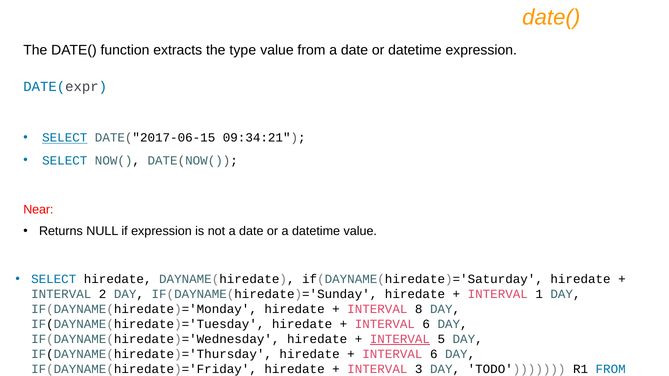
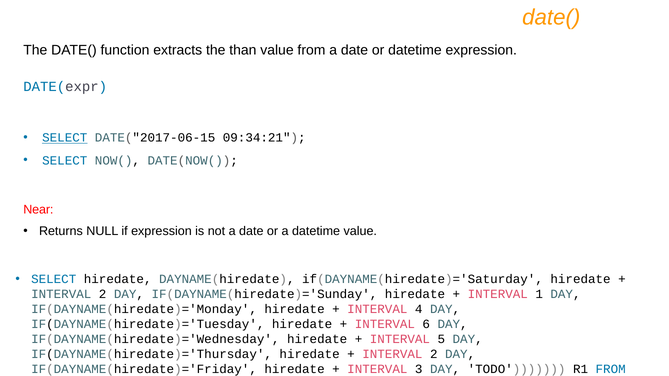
type: type -> than (243, 50)
8: 8 -> 4 (419, 309)
INTERVAL underline: present -> none (400, 339)
6: 6 -> 2 (434, 355)
